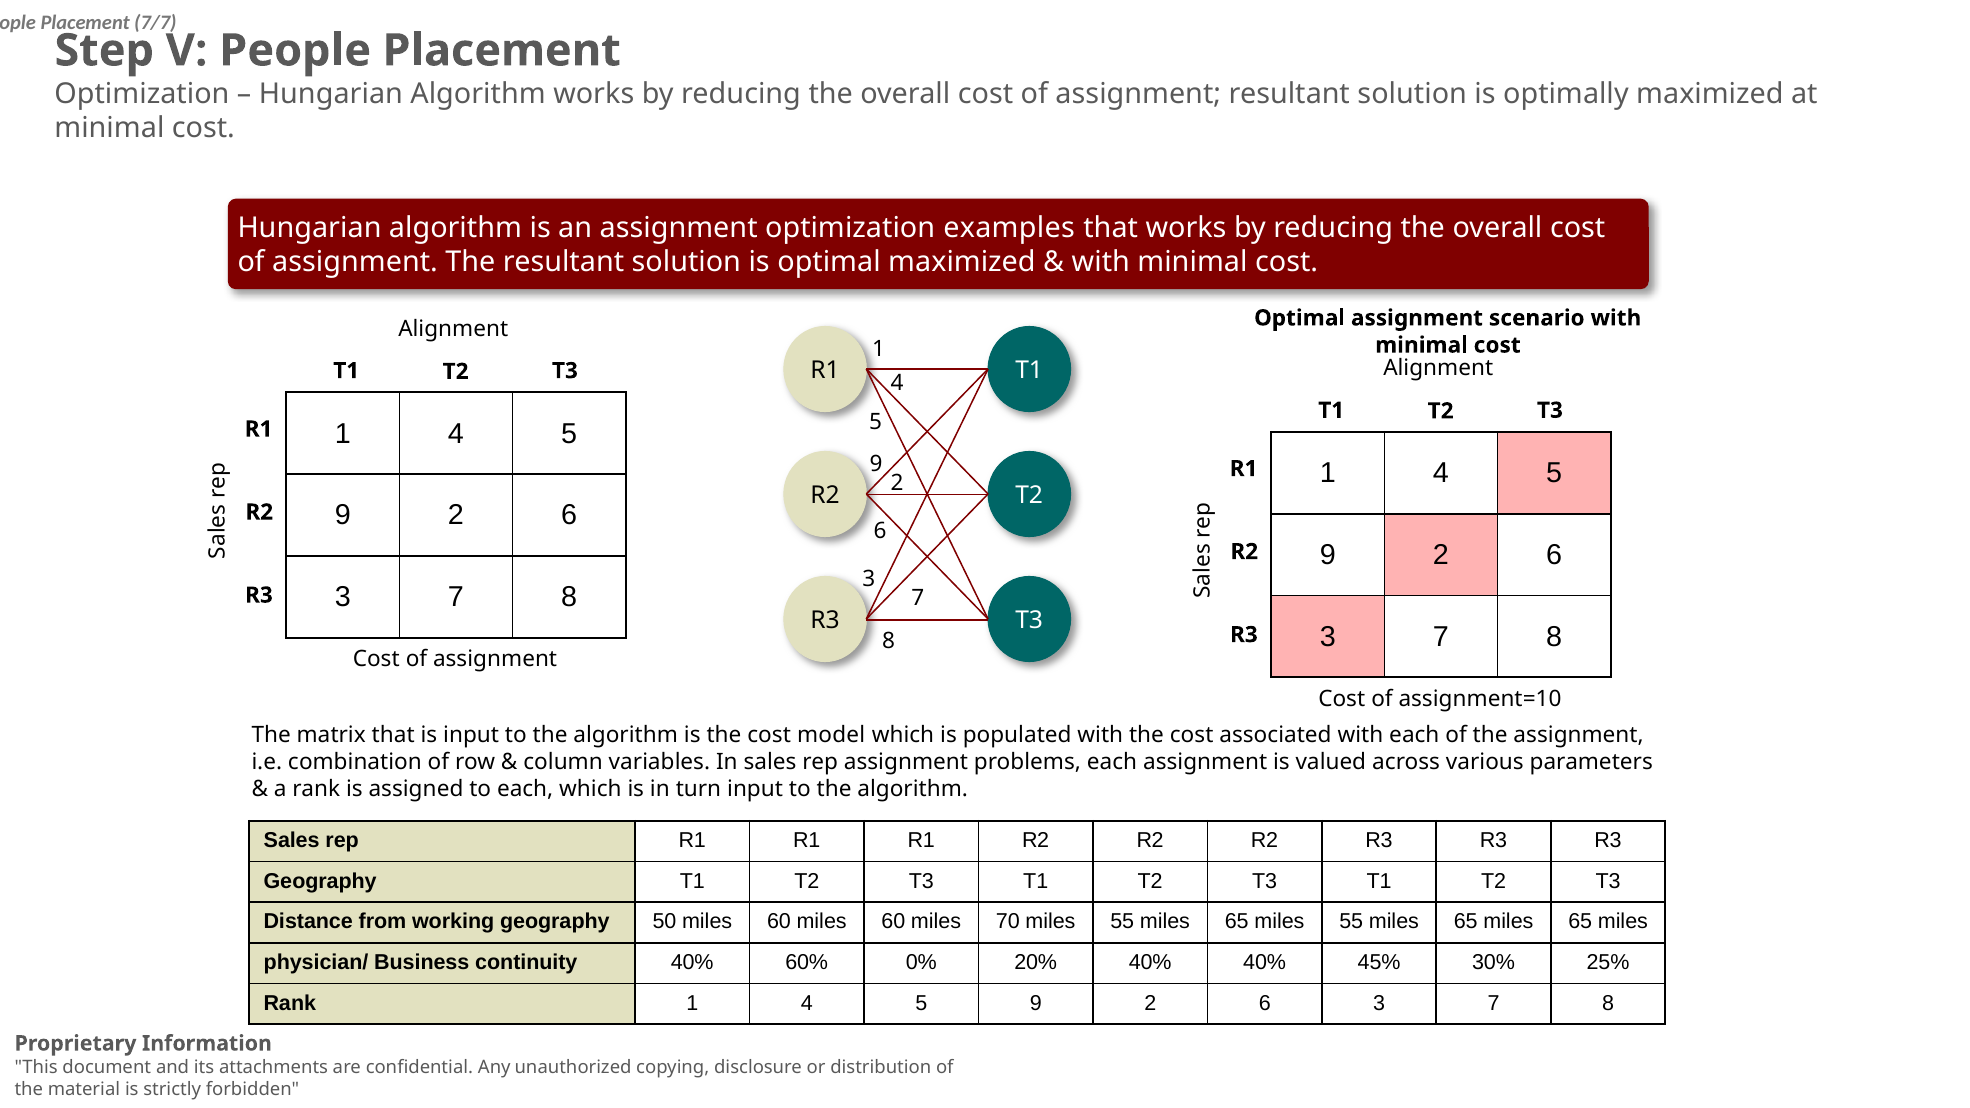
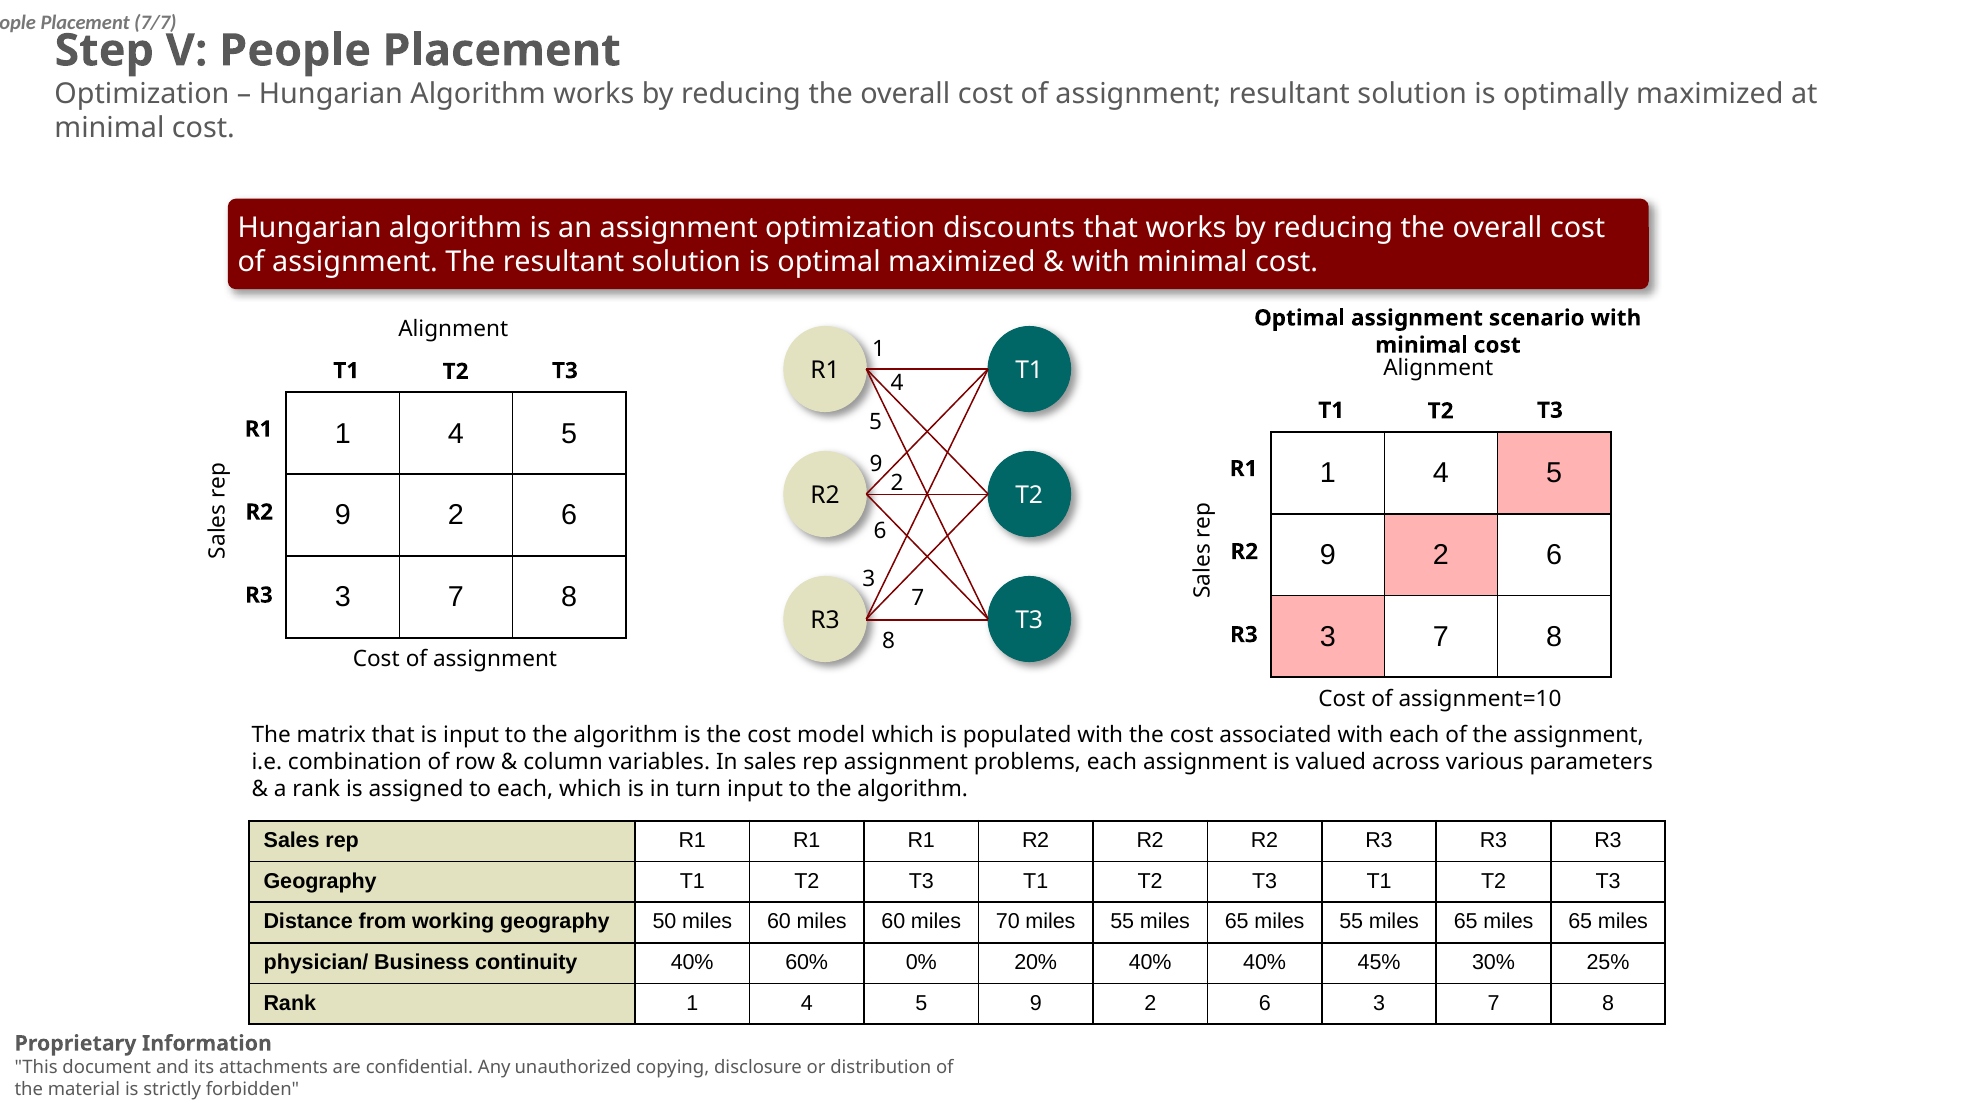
examples: examples -> discounts (1009, 228)
